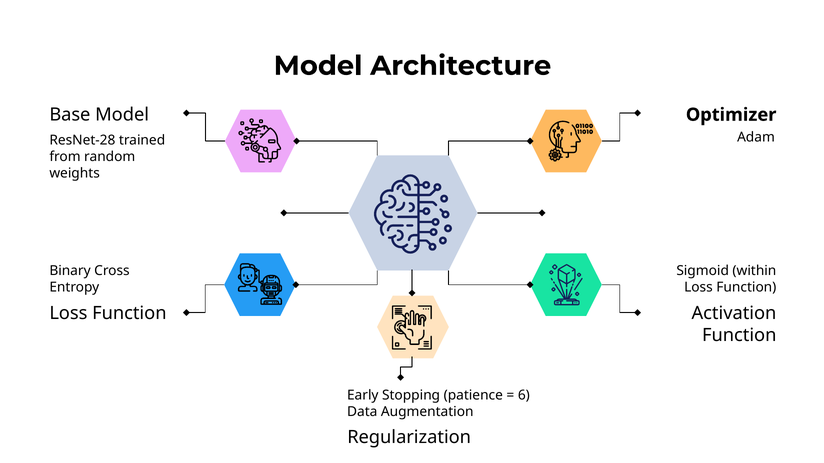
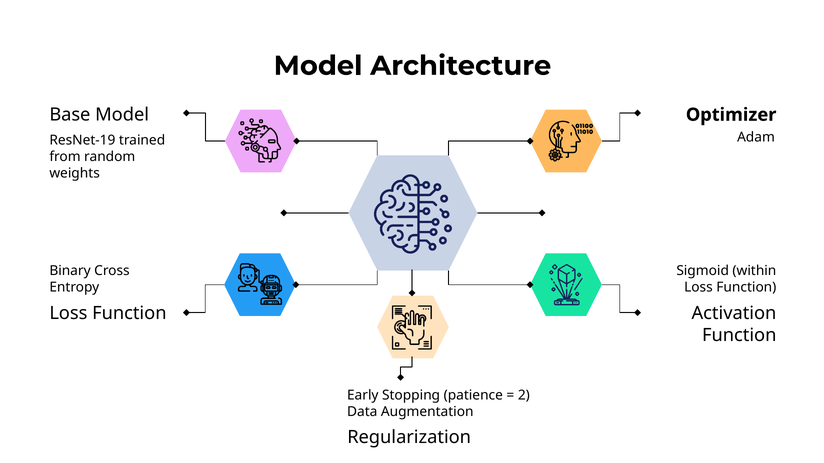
ResNet-28: ResNet-28 -> ResNet-19 (82, 140)
6: 6 -> 2 (524, 396)
